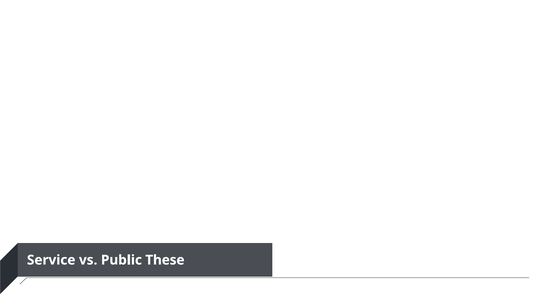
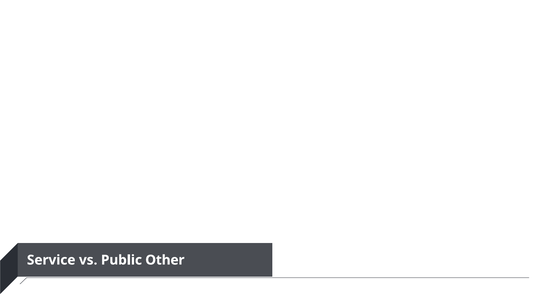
These: These -> Other (165, 260)
